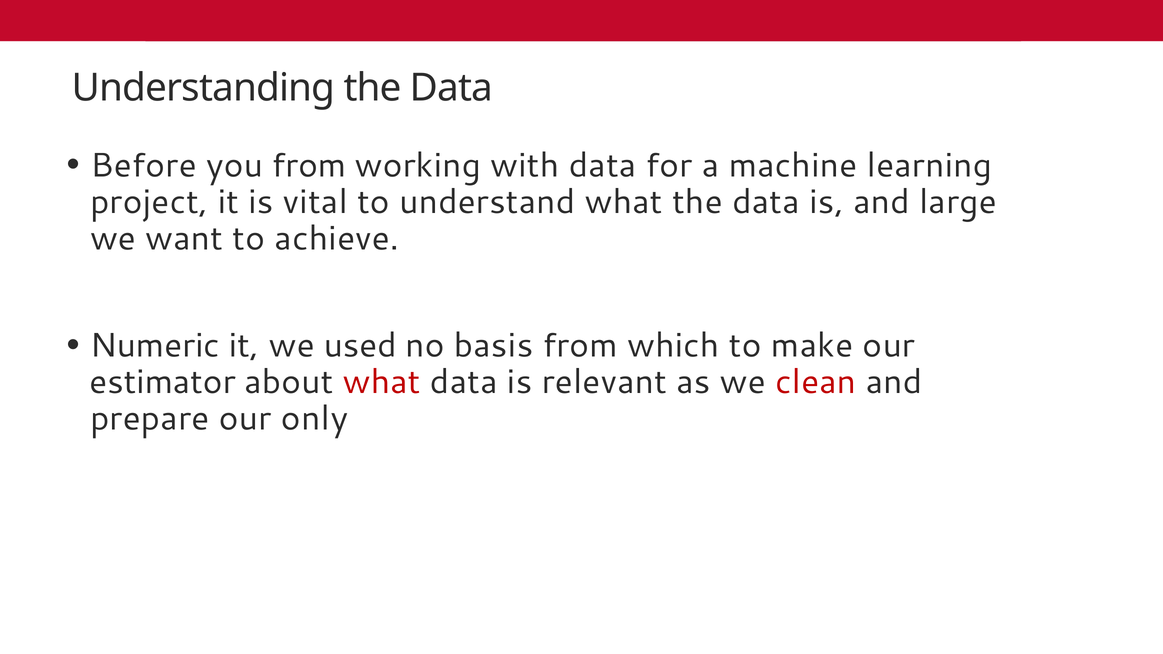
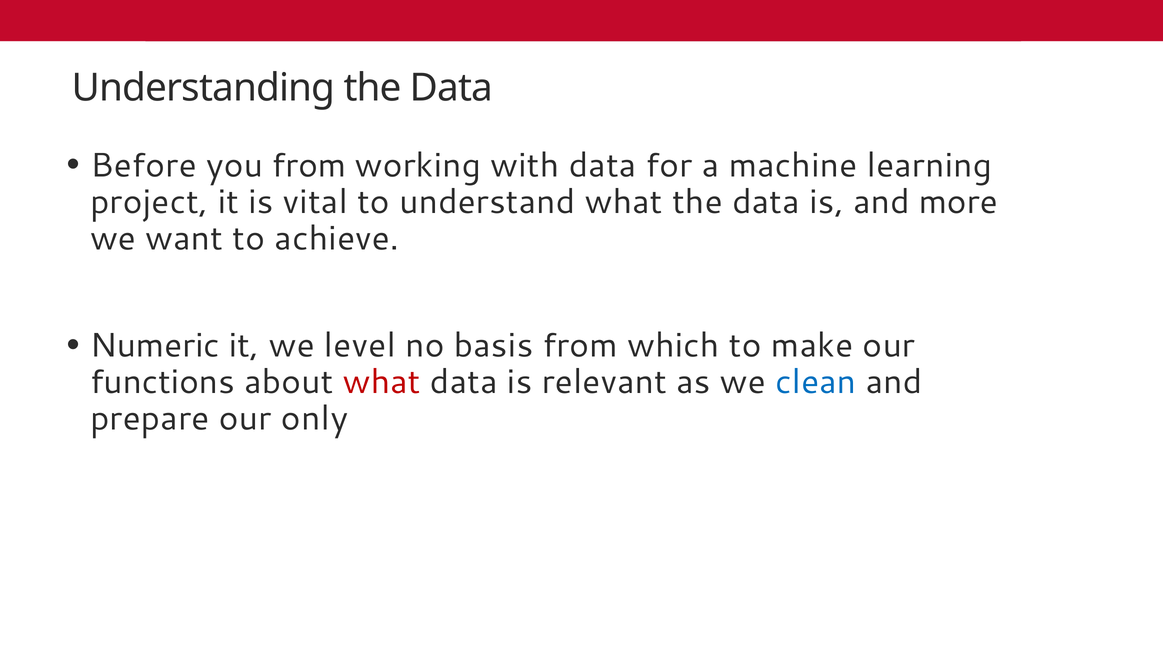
large: large -> more (958, 202)
used: used -> level (360, 346)
estimator: estimator -> functions (163, 382)
clean colour: red -> blue (816, 382)
